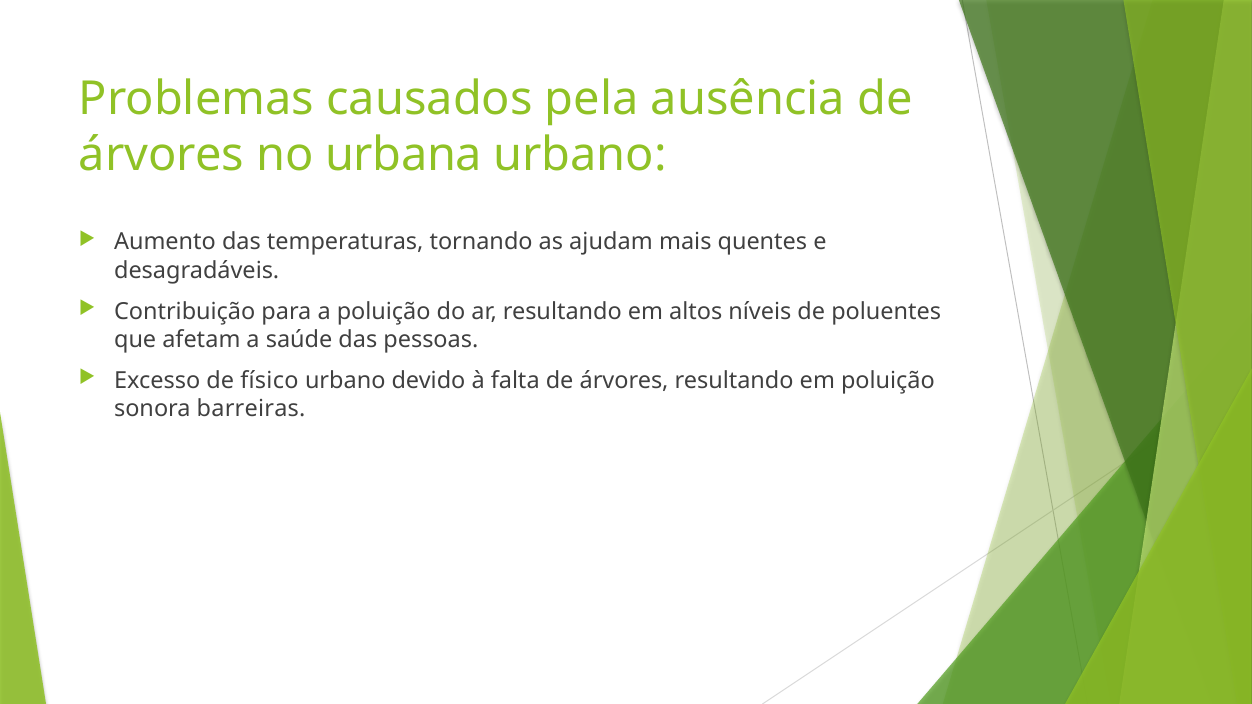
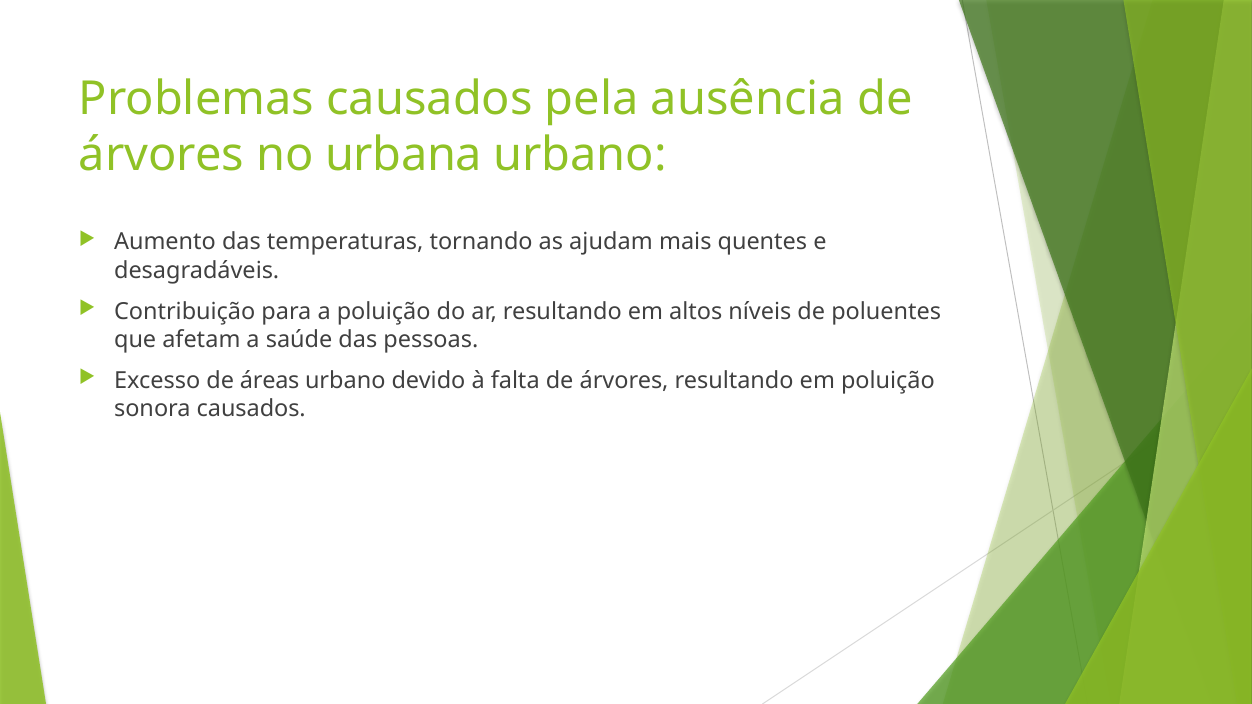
físico: físico -> áreas (270, 381)
sonora barreiras: barreiras -> causados (251, 409)
